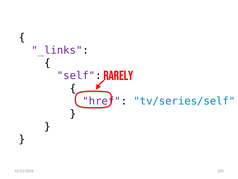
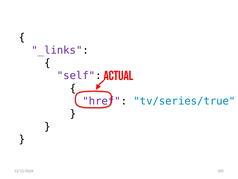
RARELY: RARELY -> ACTUAL (118, 75)
tv/series/self: tv/series/self -> tv/series/true (184, 101)
